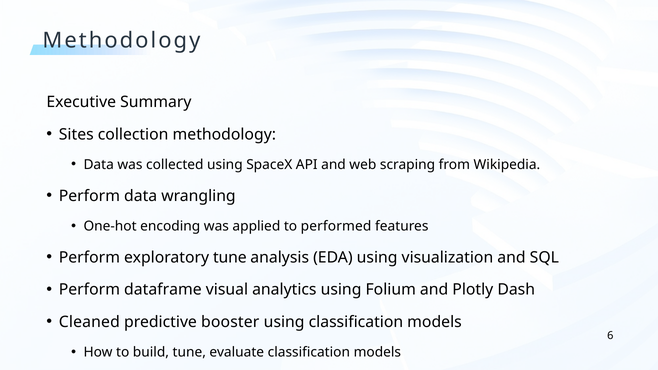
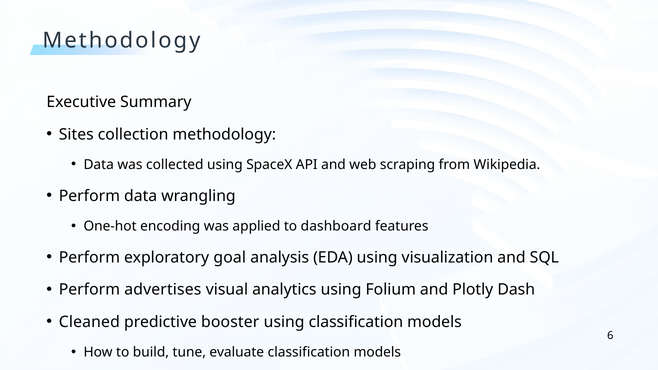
performed: performed -> dashboard (336, 226)
exploratory tune: tune -> goal (230, 258)
dataframe: dataframe -> advertises (163, 290)
